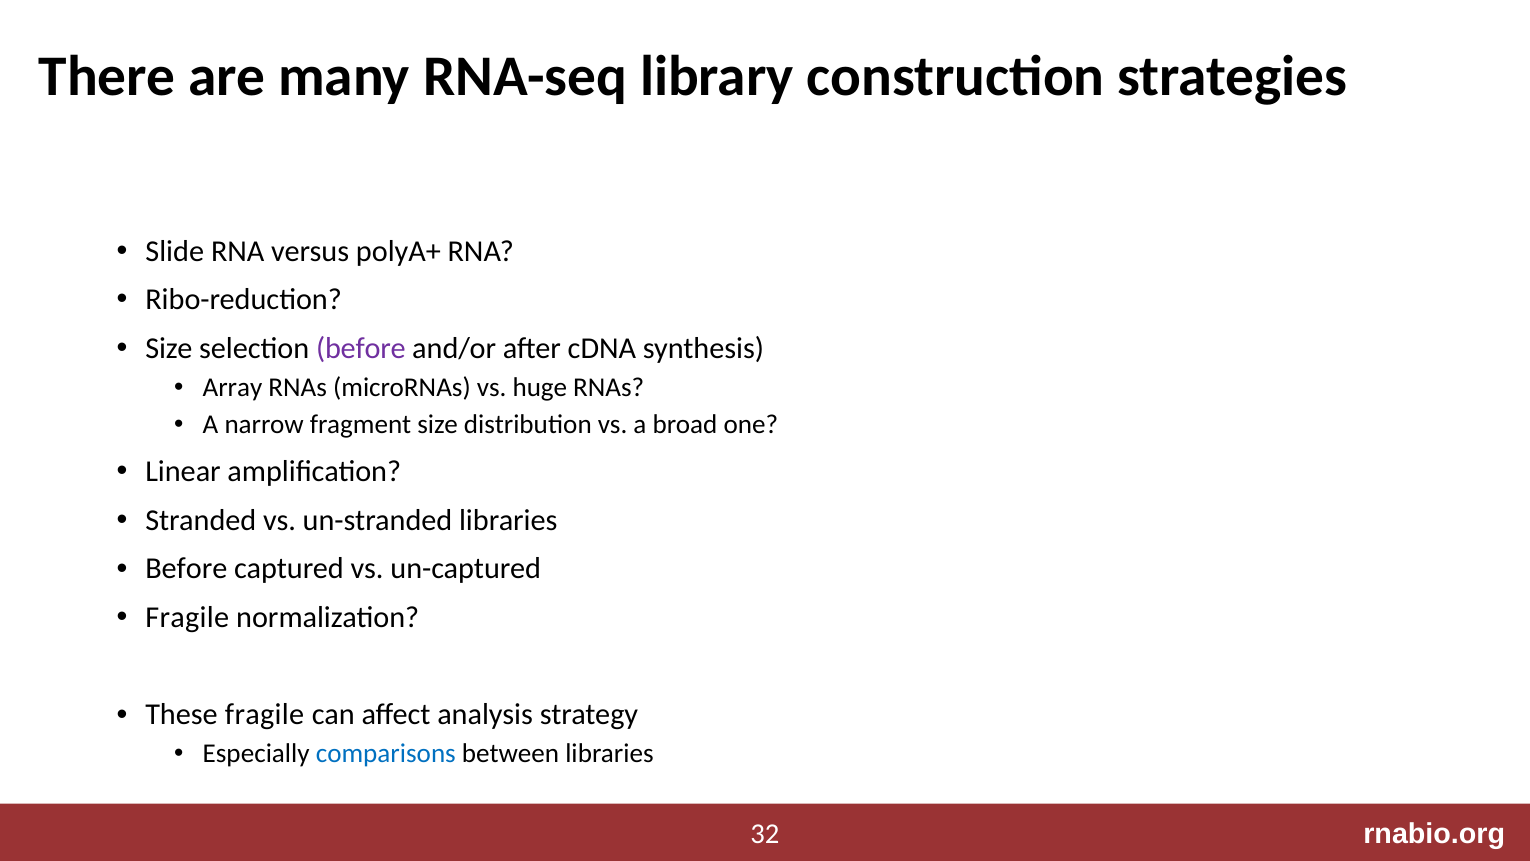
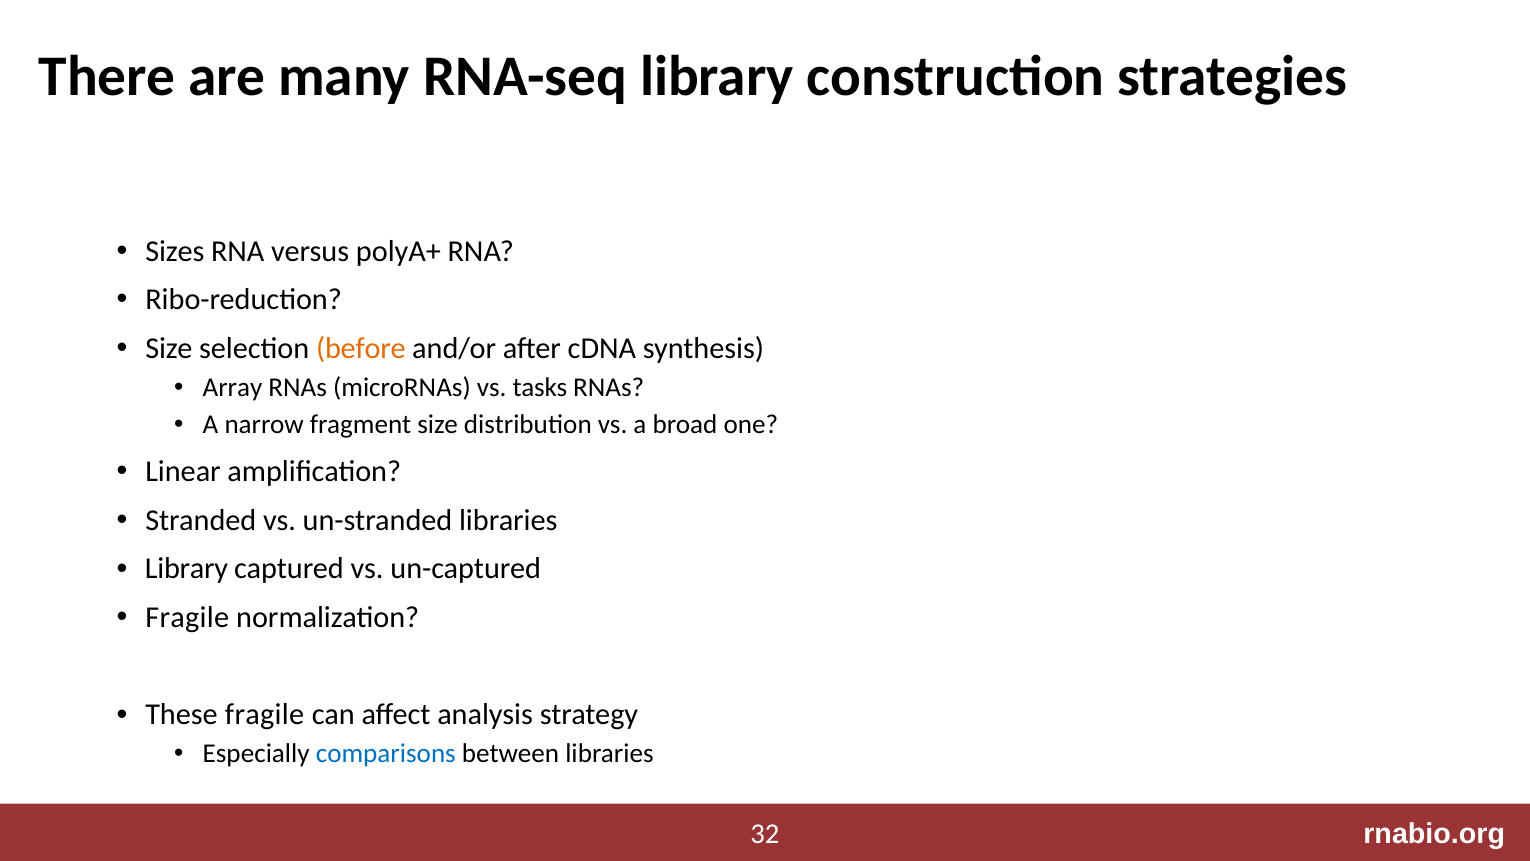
Slide: Slide -> Sizes (175, 251)
before colour: purple -> orange (361, 348)
huge: huge -> tasks (540, 387)
Before: Before -> Library (186, 569)
